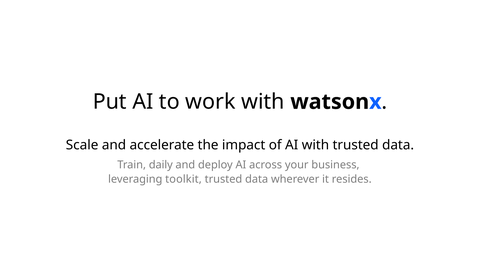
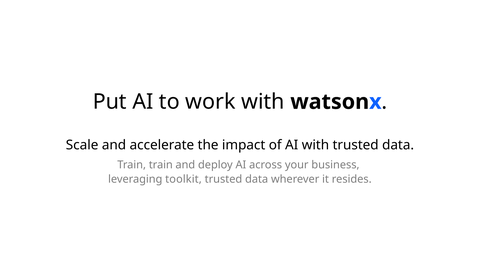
Train daily: daily -> train (161, 165)
